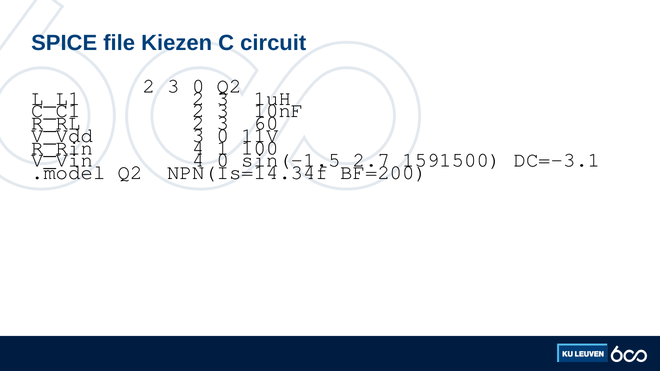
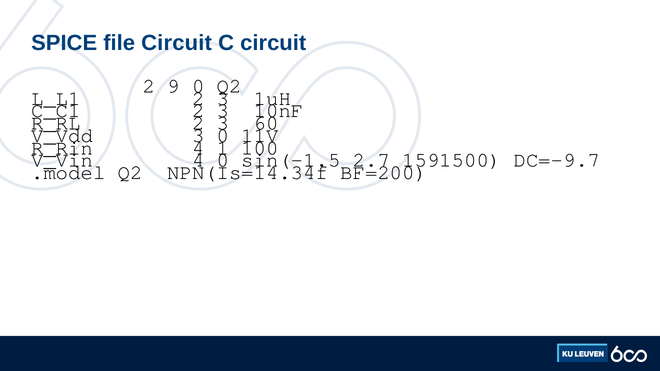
file Kiezen: Kiezen -> Circuit (177, 43)
3: 3 -> 9 (173, 86)
DC=-3.1: DC=-3.1 -> DC=-9.7 (557, 160)
